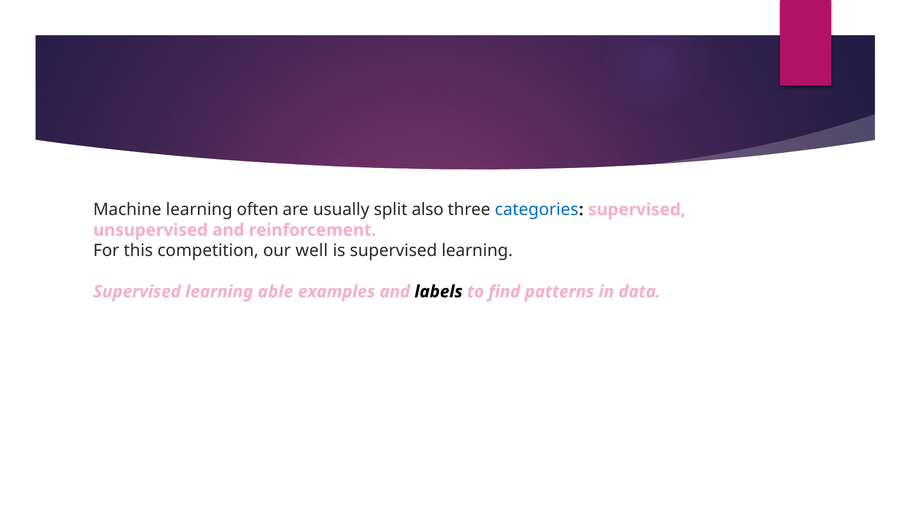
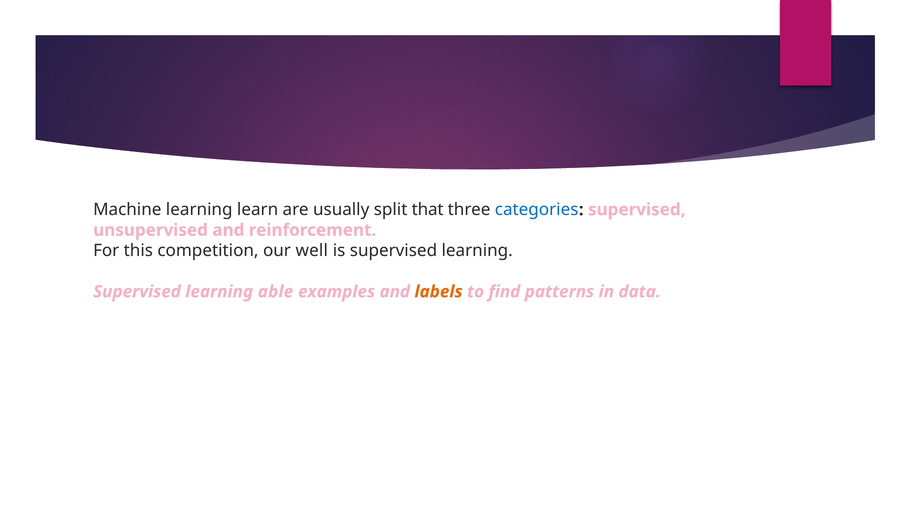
often: often -> learn (258, 209)
also: also -> that (428, 209)
labels colour: black -> orange (439, 291)
